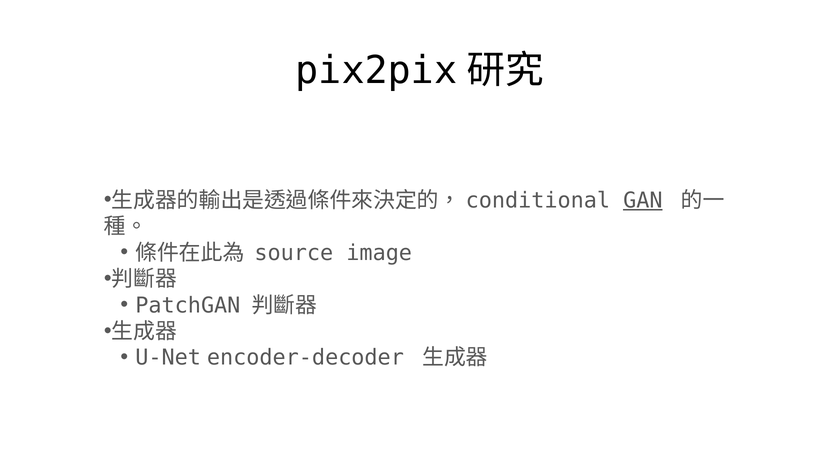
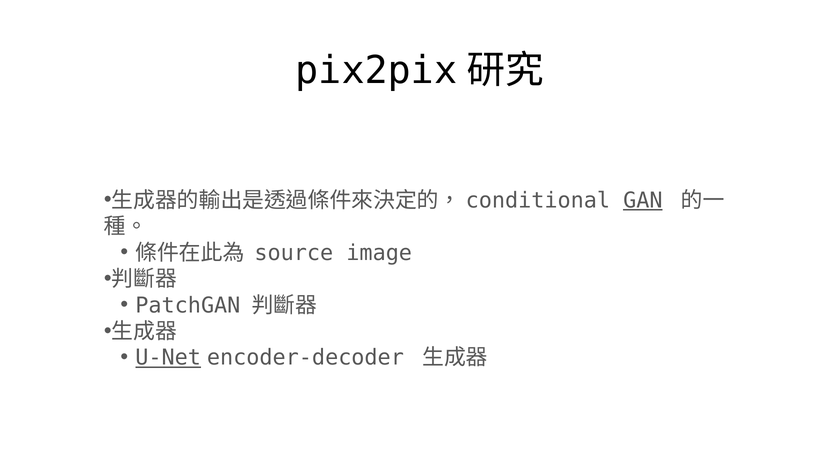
U-Net underline: none -> present (168, 358)
